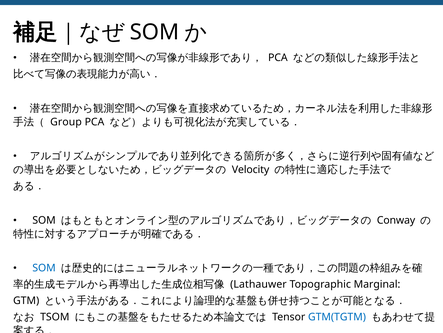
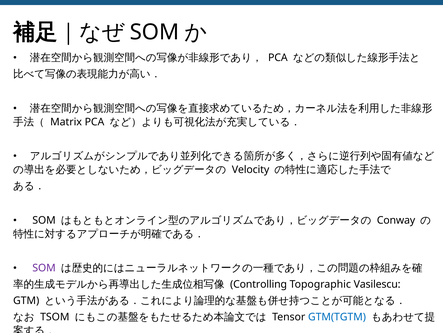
Group: Group -> Matrix (66, 122)
SOM colour: blue -> purple (44, 268)
Lathauwer: Lathauwer -> Controlling (259, 284)
Marginal: Marginal -> Vasilescu (377, 284)
